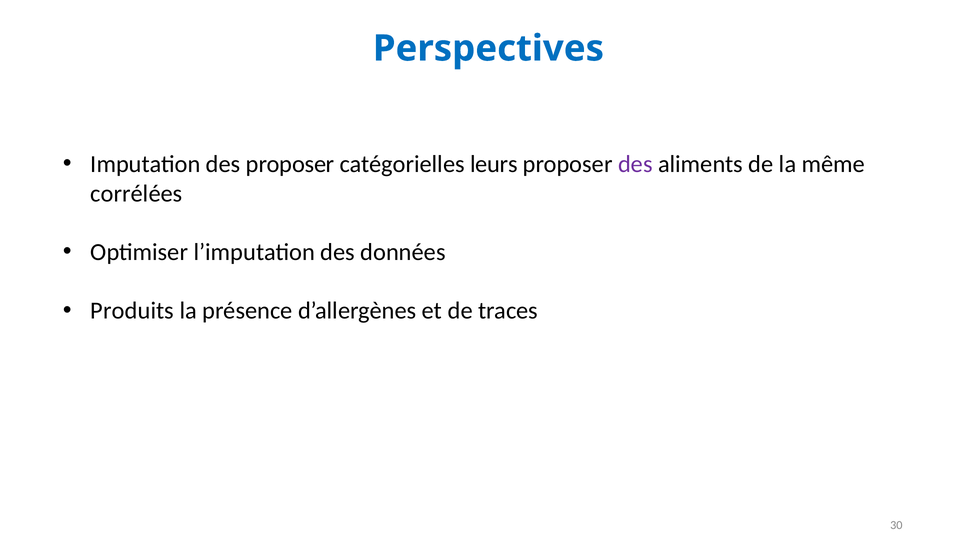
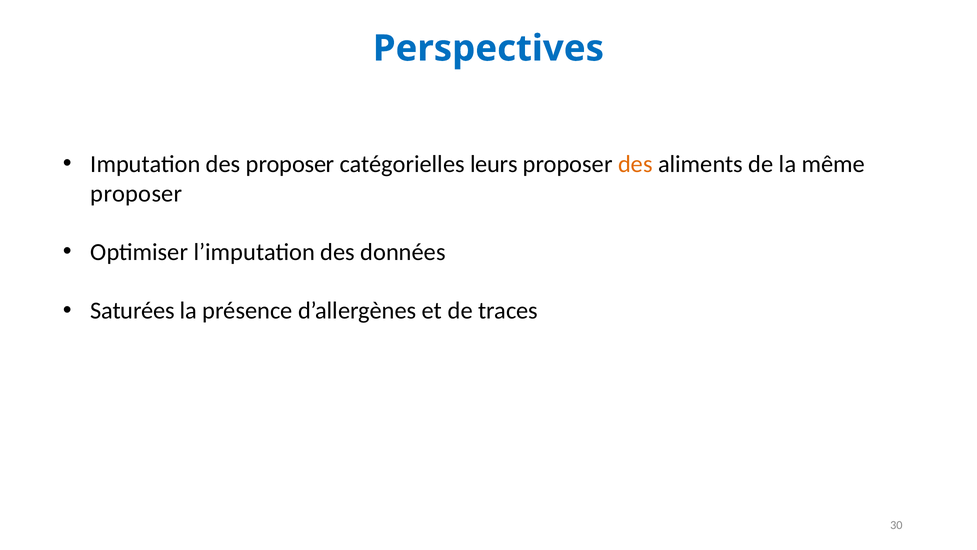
des colour: purple -> orange (635, 164)
corrélées: corrélées -> proposer (136, 193)
Produits: Produits -> Saturées (132, 311)
